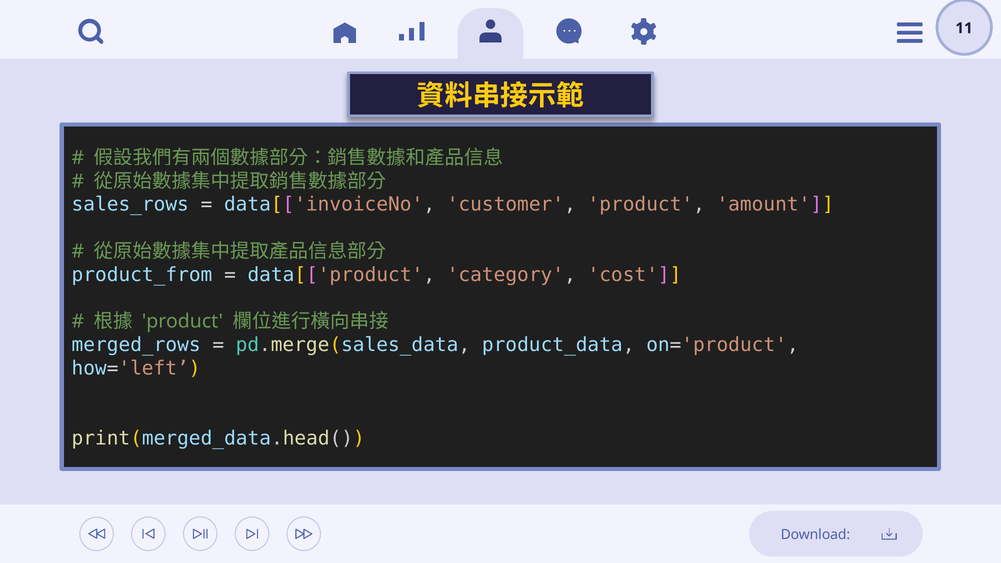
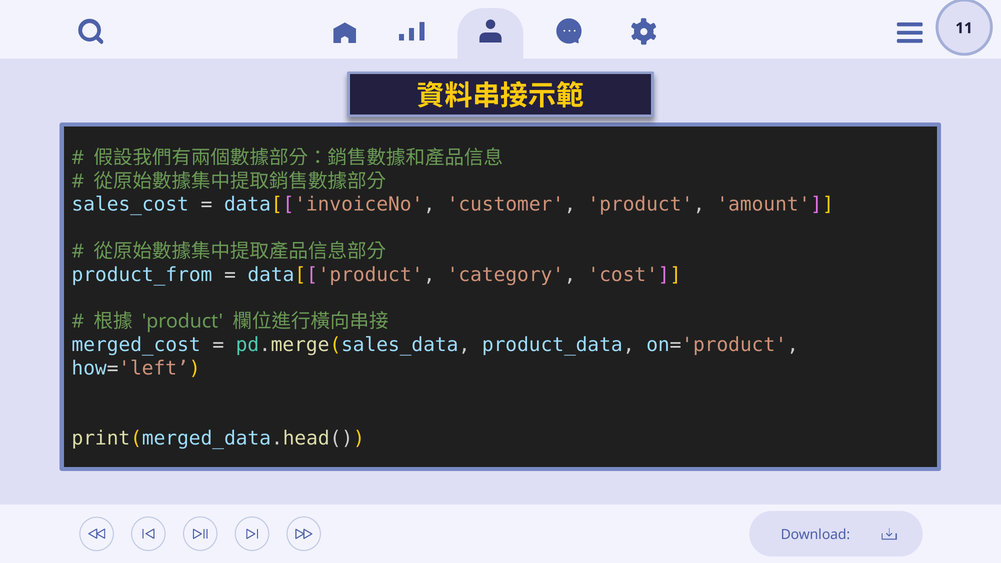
sales_rows: sales_rows -> sales_cost (130, 205)
merged_rows: merged_rows -> merged_cost (136, 345)
